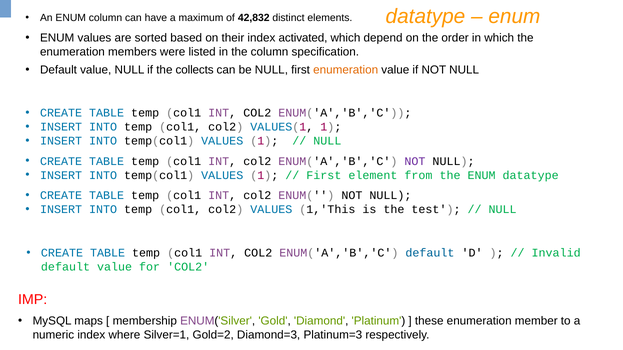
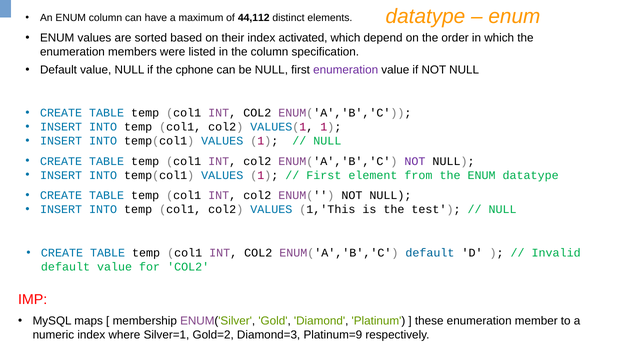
42,832: 42,832 -> 44,112 (254, 18)
collects: collects -> cphone (195, 70)
enumeration colour: orange -> purple (346, 70)
Platinum=3: Platinum=3 -> Platinum=9 (333, 335)
